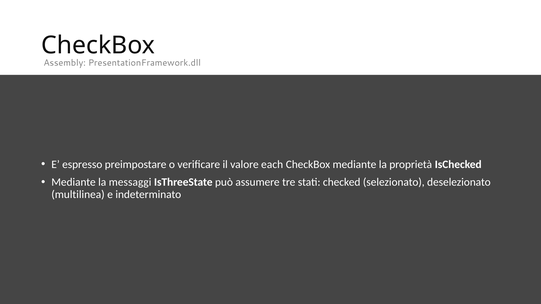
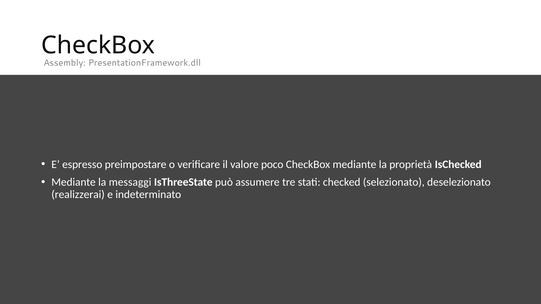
each: each -> poco (272, 165)
multilinea: multilinea -> realizzerai (78, 195)
